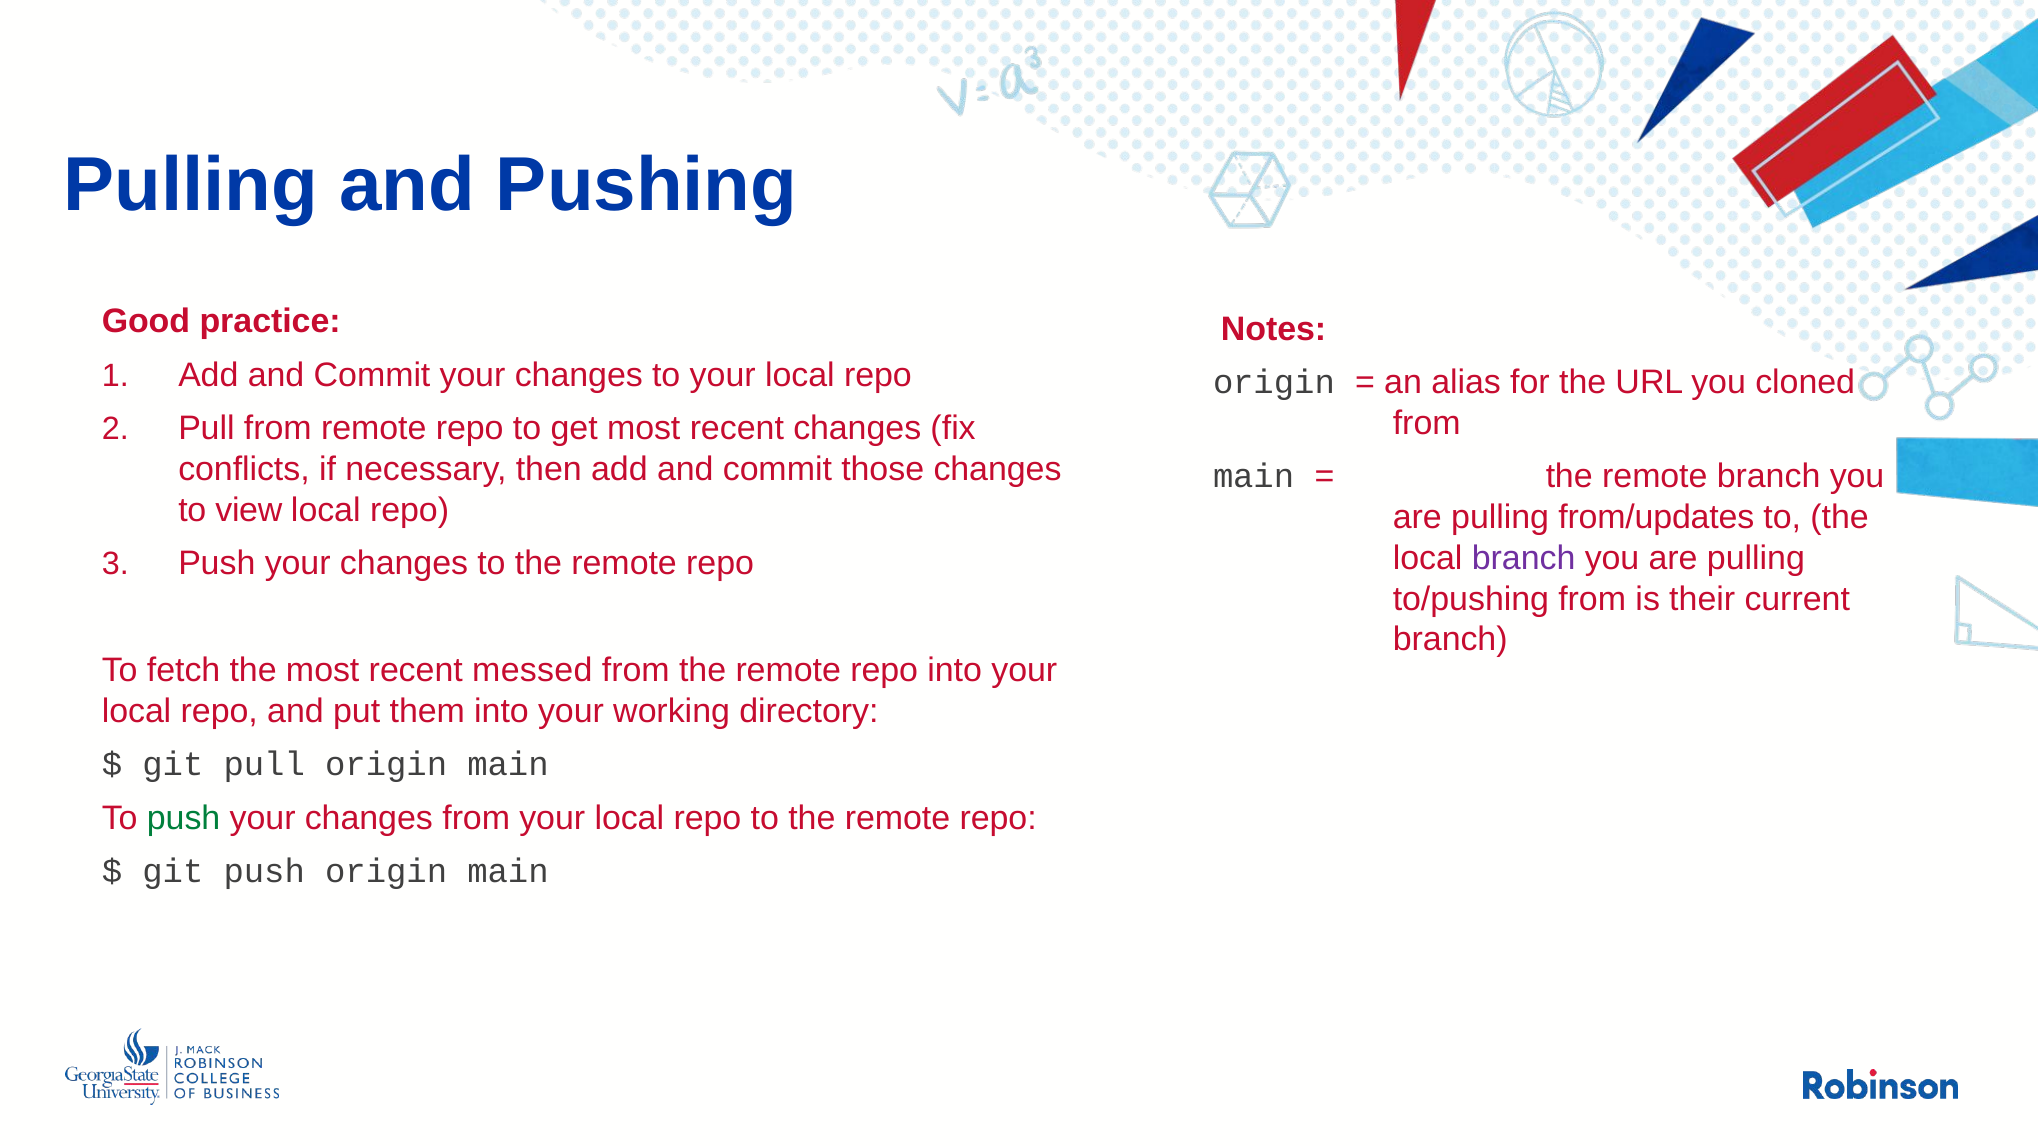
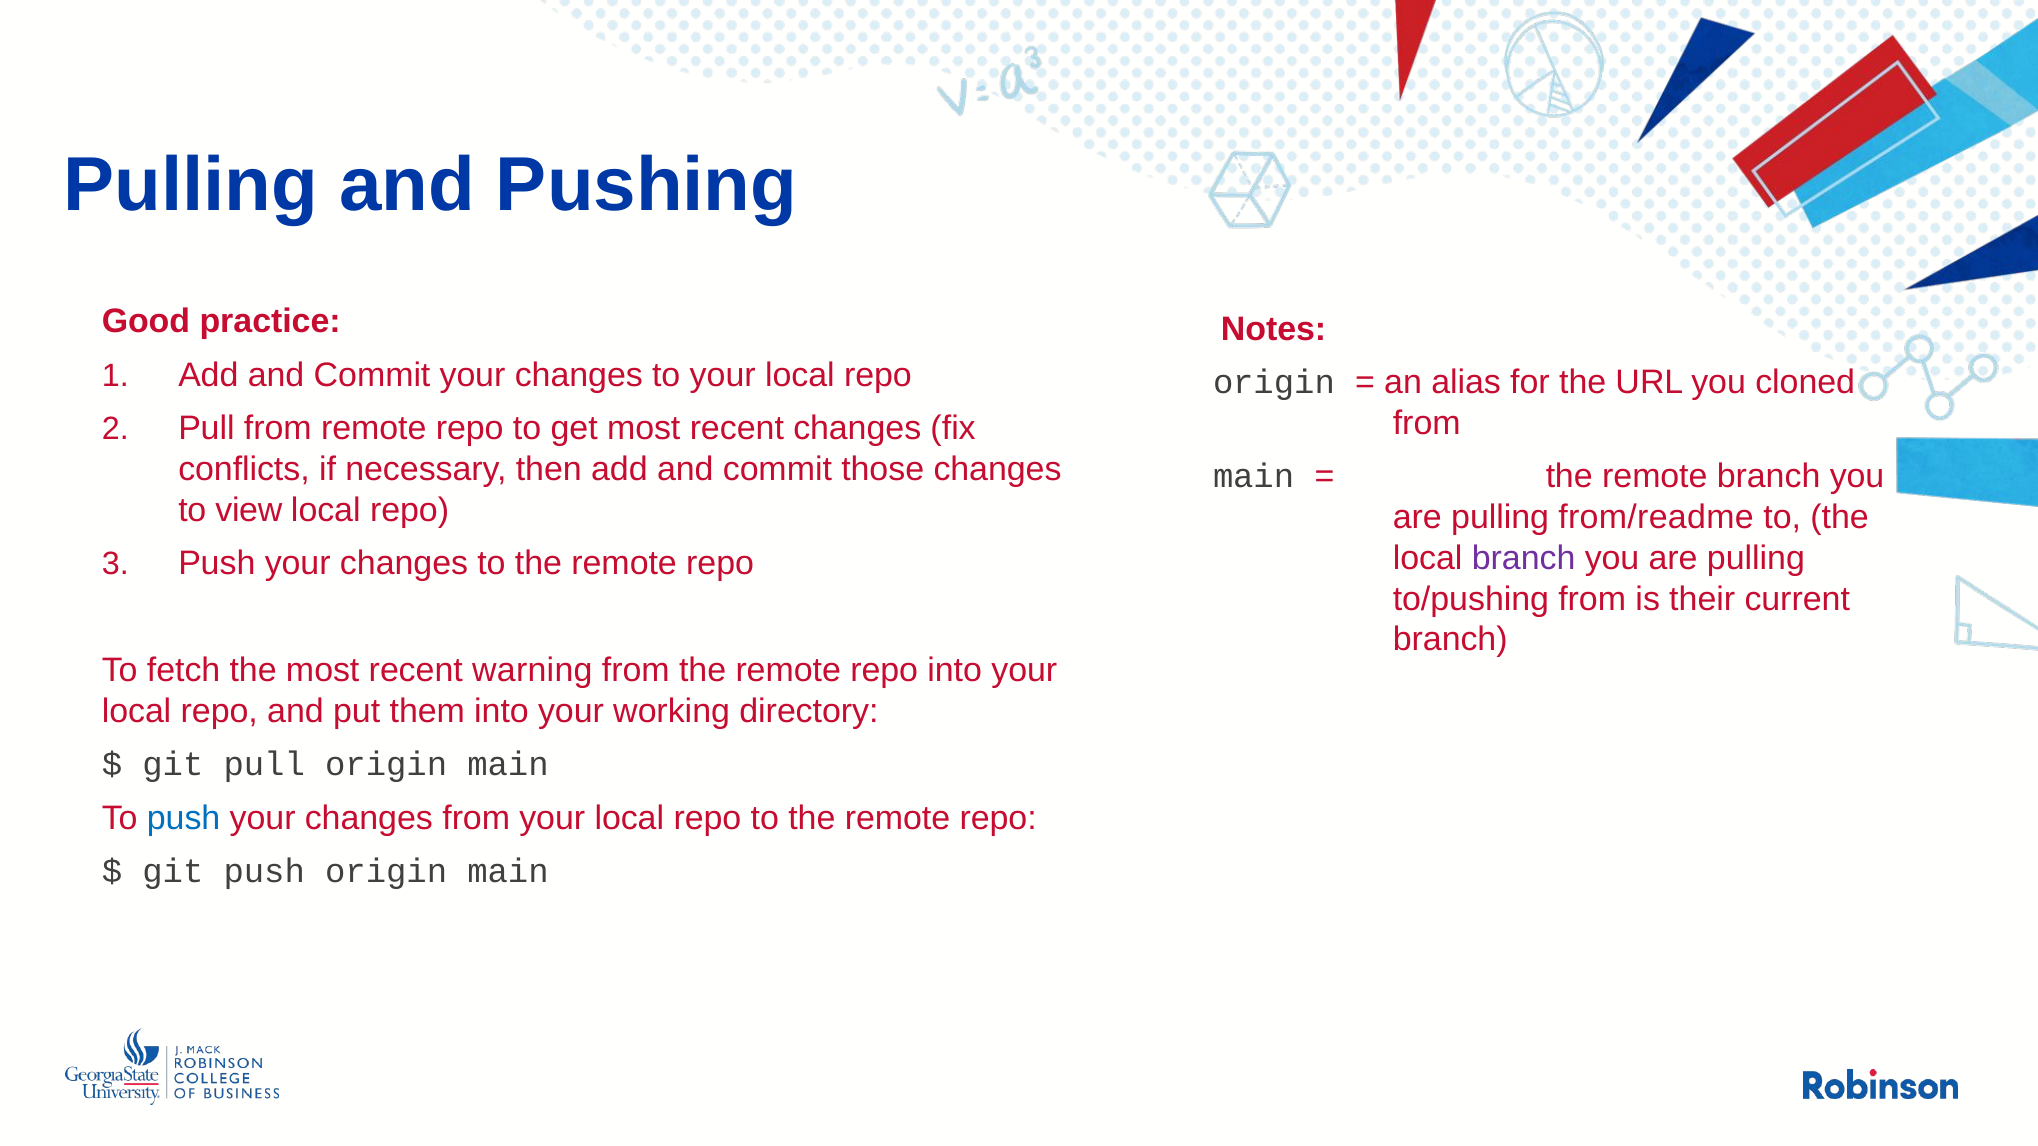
from/updates: from/updates -> from/readme (1656, 518)
messed: messed -> warning (532, 671)
push colour: green -> blue (184, 818)
